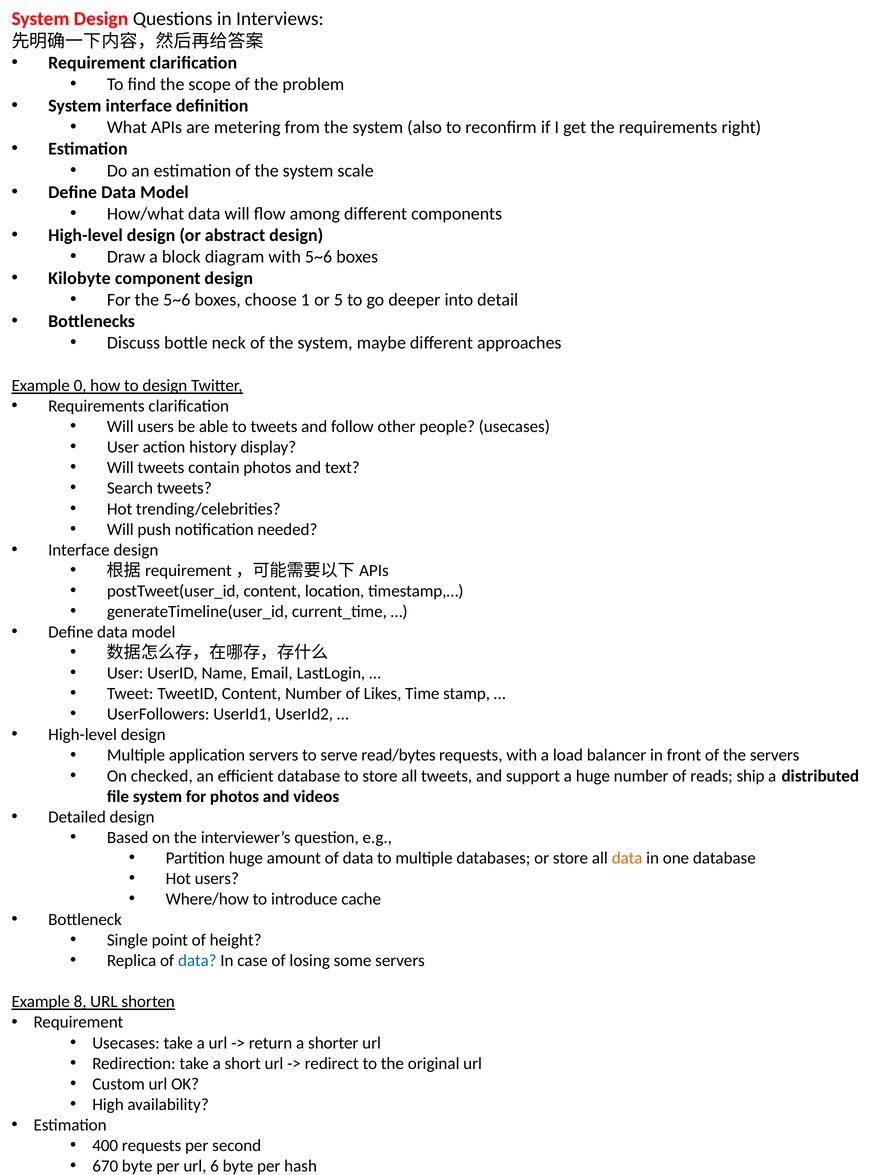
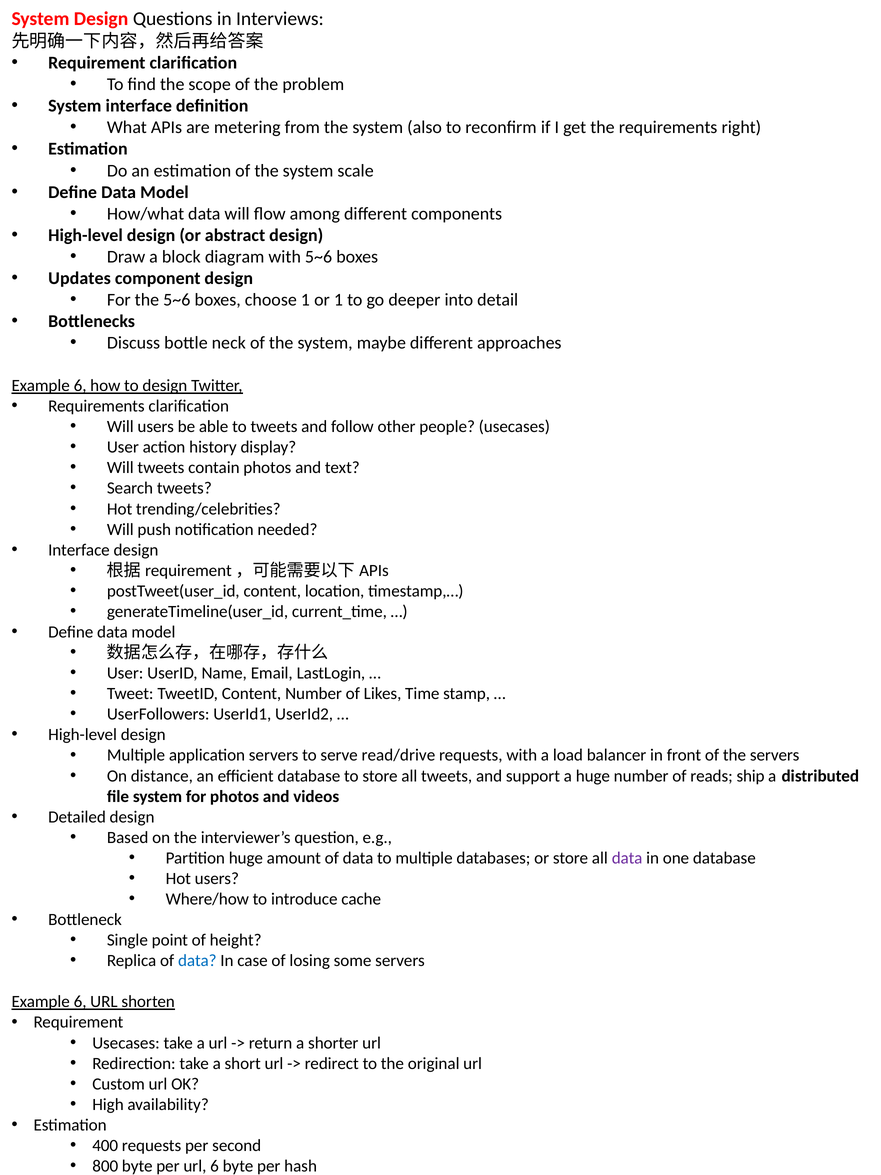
Kilobyte: Kilobyte -> Updates (80, 278)
or 5: 5 -> 1 (338, 300)
0: 0 -> 6 (80, 386)
read/bytes: read/bytes -> read/drive (398, 755)
checked: checked -> distance (162, 776)
data colour: orange -> purple (627, 858)
8: 8 -> 6 (80, 1002)
670: 670 -> 800 (105, 1166)
